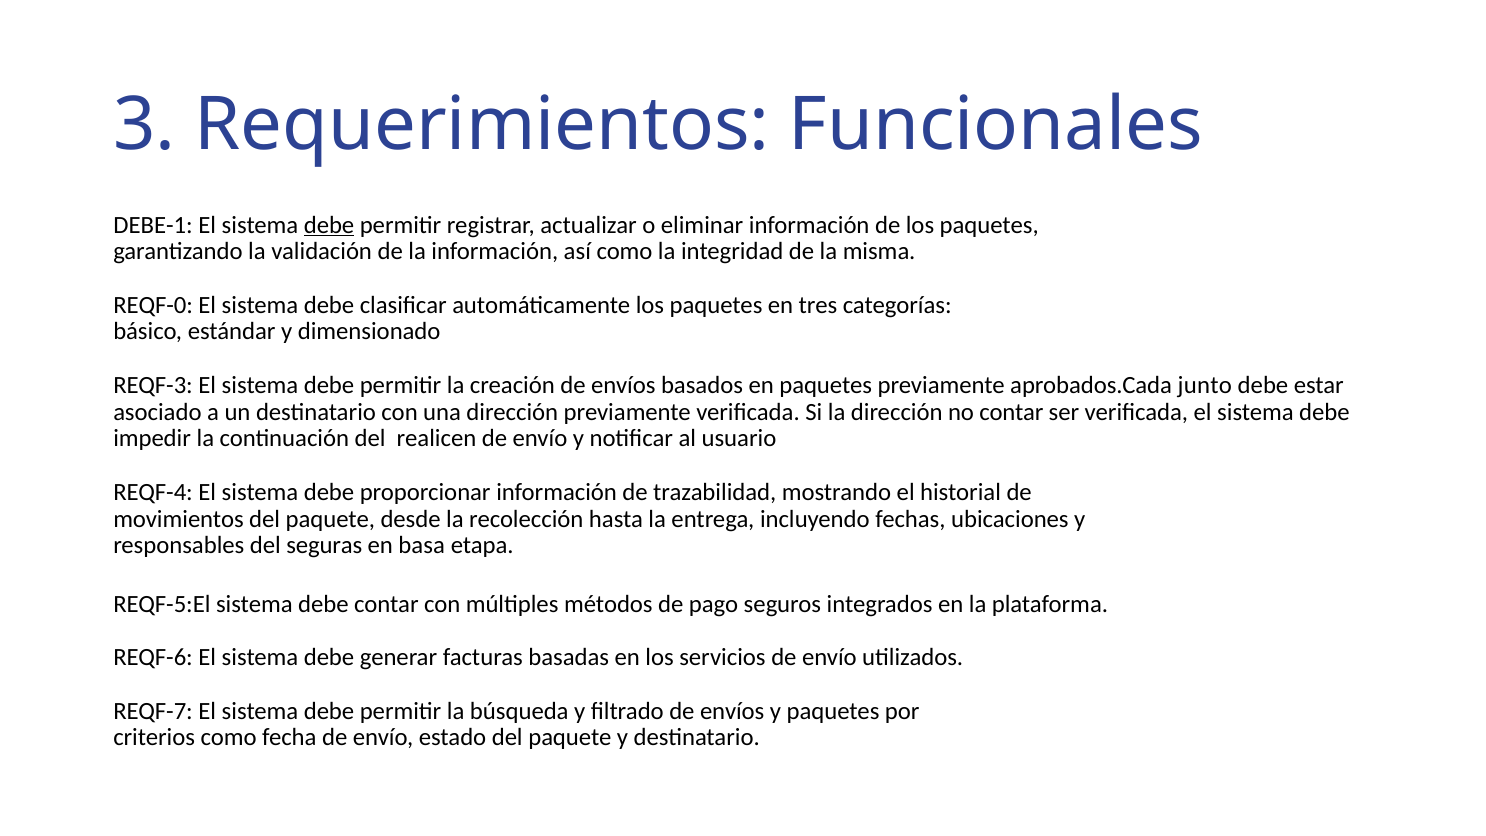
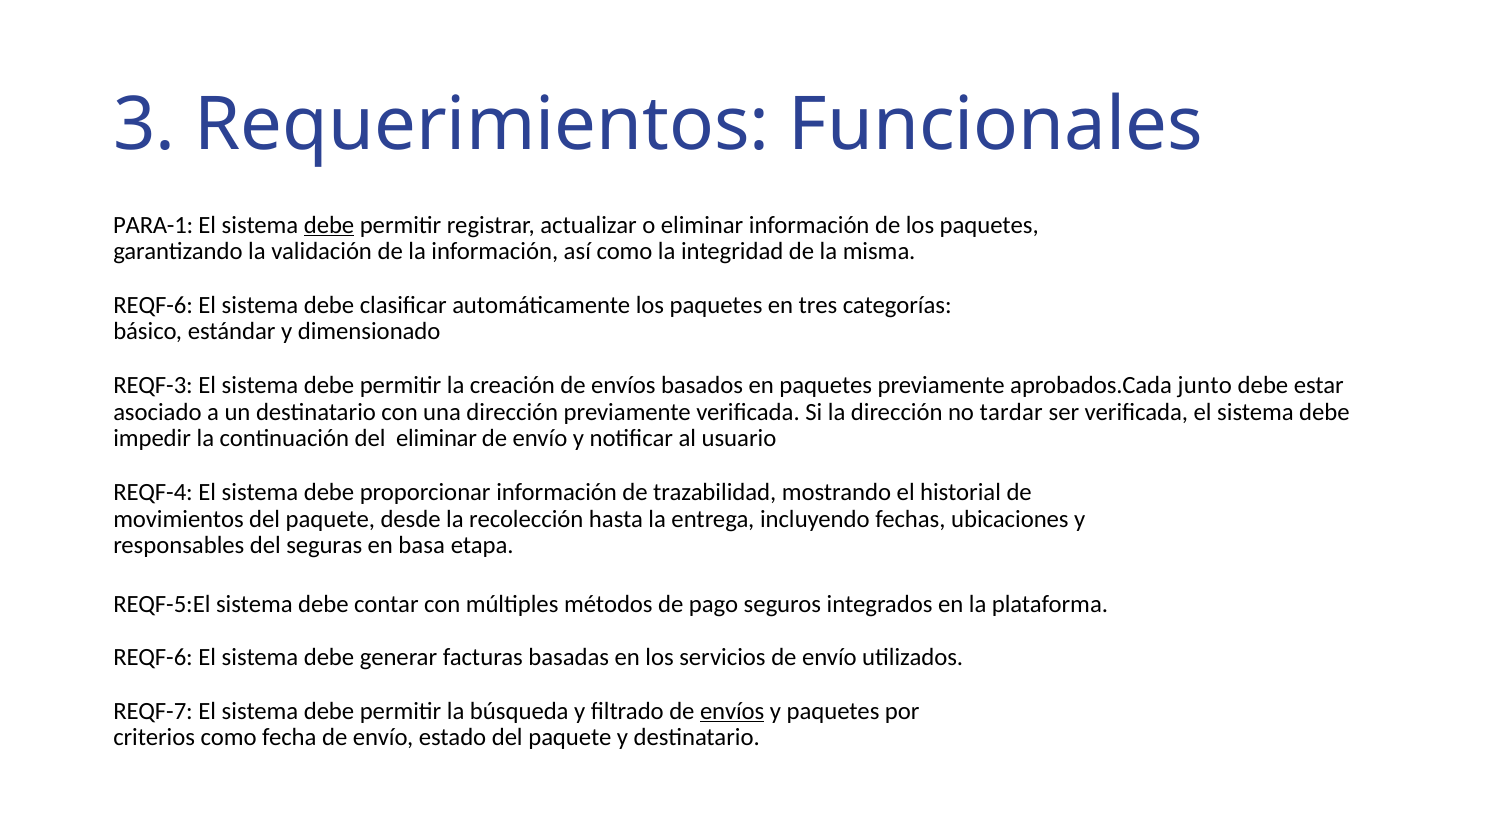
DEBE-1: DEBE-1 -> PARA-1 (153, 225)
REQF-0: REQF-0 -> REQF-6 (153, 305)
no contar: contar -> tardar (1011, 412)
del realicen: realicen -> eliminar (437, 439)
envíos underline: none -> present (732, 711)
